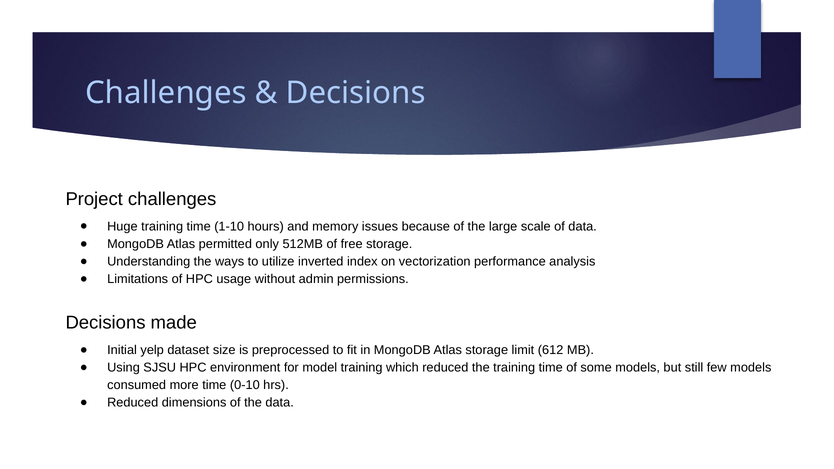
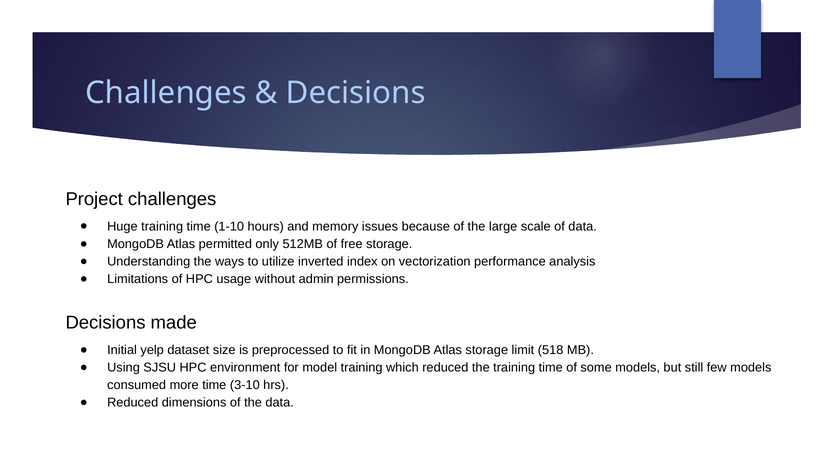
612: 612 -> 518 (551, 350)
0-10: 0-10 -> 3-10 (245, 385)
